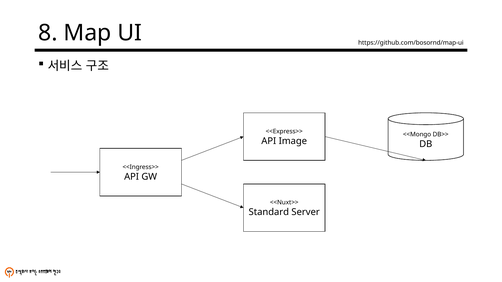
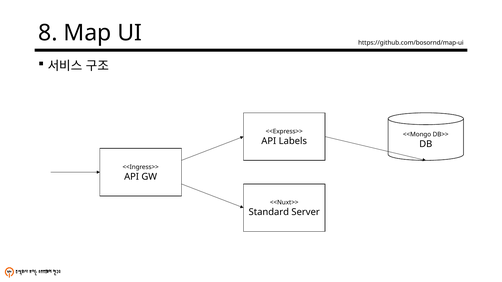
Image: Image -> Labels (293, 141)
